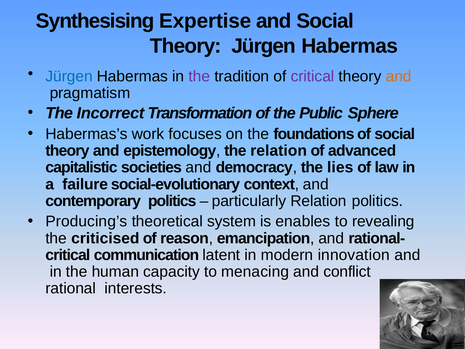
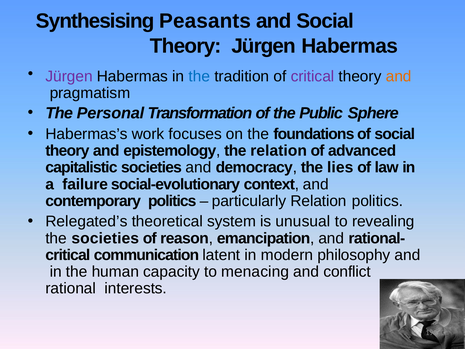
Expertise: Expertise -> Peasants (205, 21)
Jürgen colour: blue -> purple (69, 76)
the colour: purple -> blue (199, 76)
Incorrect: Incorrect -> Personal (110, 113)
Producing’s: Producing’s -> Relegated’s (86, 221)
enables: enables -> unusual (303, 221)
the criticised: criticised -> societies (105, 238)
innovation: innovation -> philosophy (354, 255)
